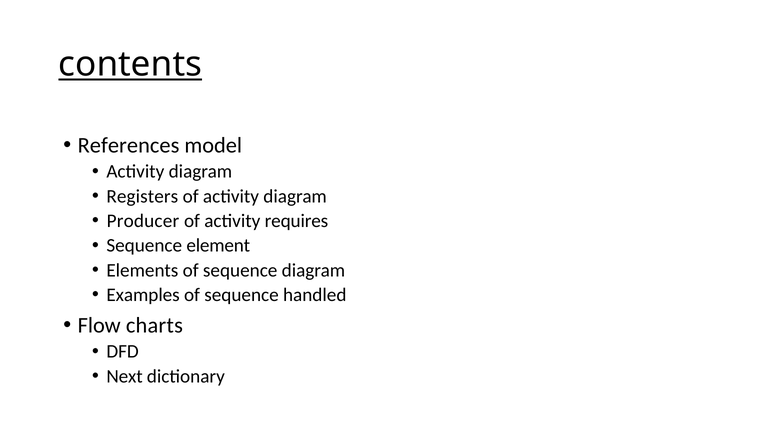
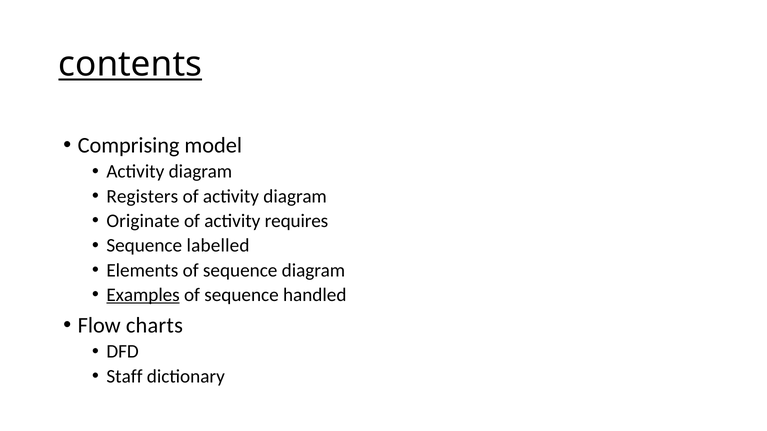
References: References -> Comprising (129, 145)
Producer: Producer -> Originate (143, 221)
element: element -> labelled (218, 246)
Examples underline: none -> present (143, 295)
Next: Next -> Staff (124, 377)
